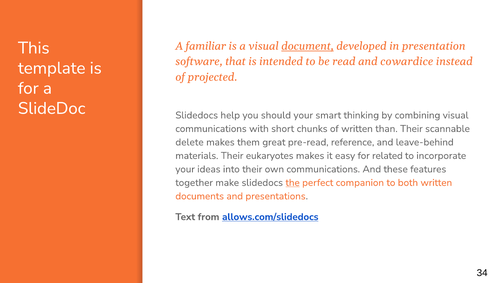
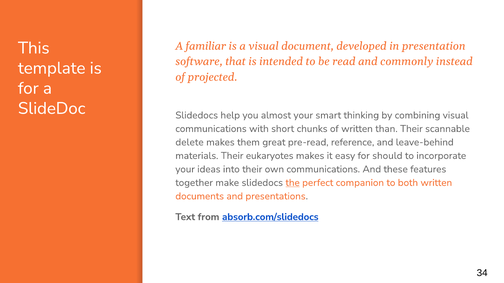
document underline: present -> none (308, 46)
cowardice: cowardice -> commonly (407, 62)
should: should -> almost (276, 115)
related: related -> should (387, 156)
allows.com/slidedocs: allows.com/slidedocs -> absorb.com/slidedocs (270, 217)
